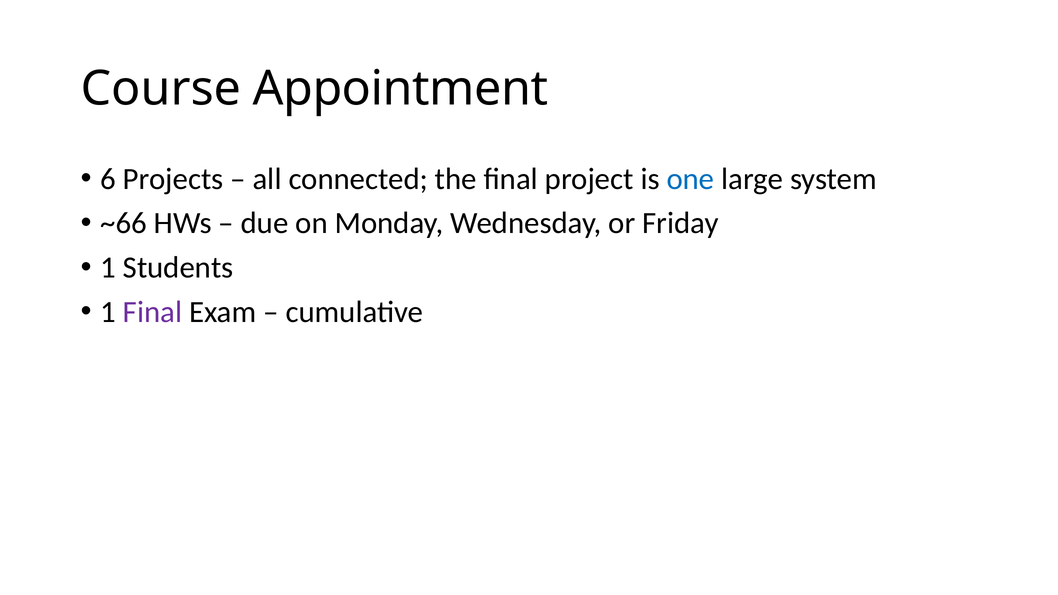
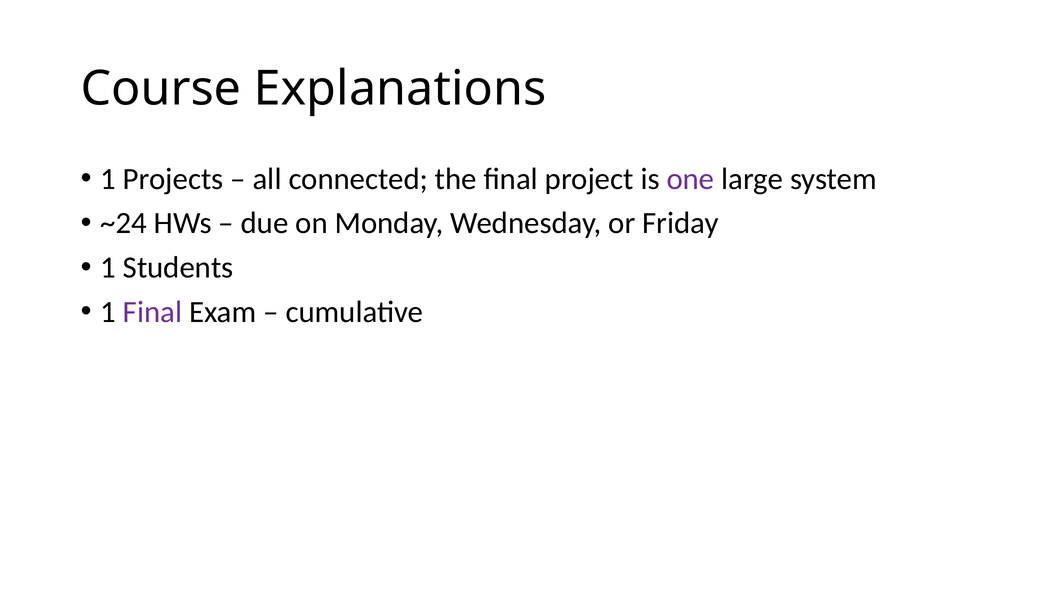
Appointment: Appointment -> Explanations (400, 89)
6: 6 -> 1 (108, 179)
one colour: blue -> purple (690, 179)
~66: ~66 -> ~24 (124, 223)
